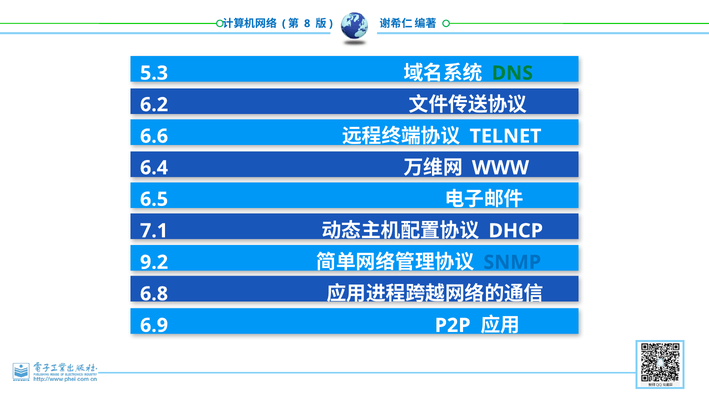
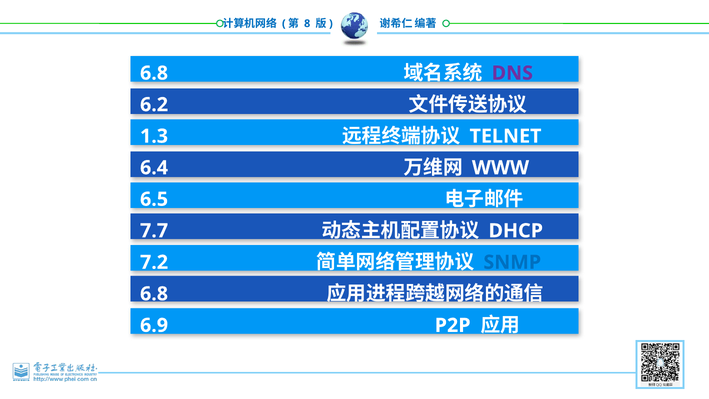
5.3: 5.3 -> 6.8 (154, 73)
DNS colour: green -> purple (512, 73)
6.6: 6.6 -> 1.3 (154, 136)
7.1: 7.1 -> 7.7 (154, 231)
9.2: 9.2 -> 7.2 (154, 262)
